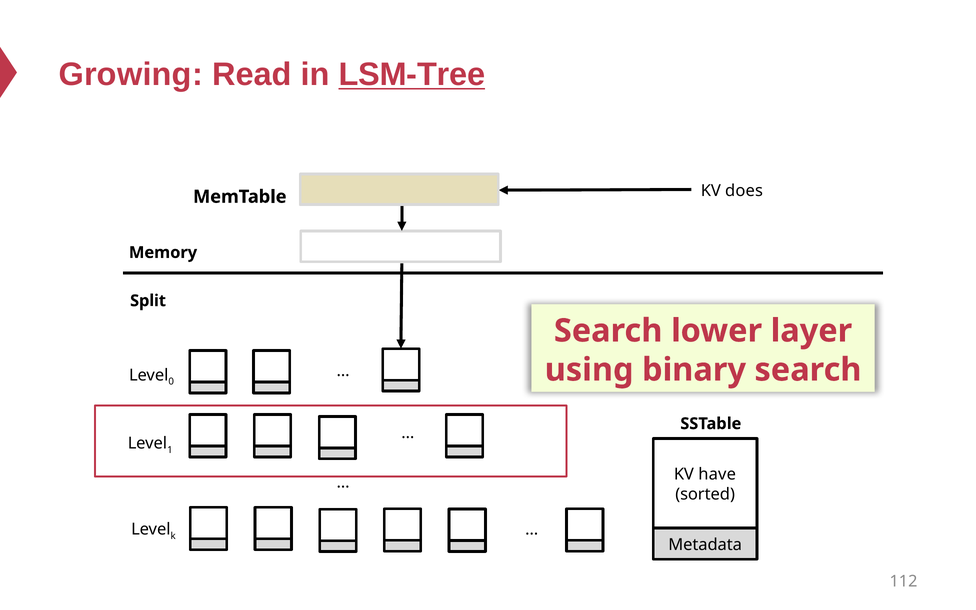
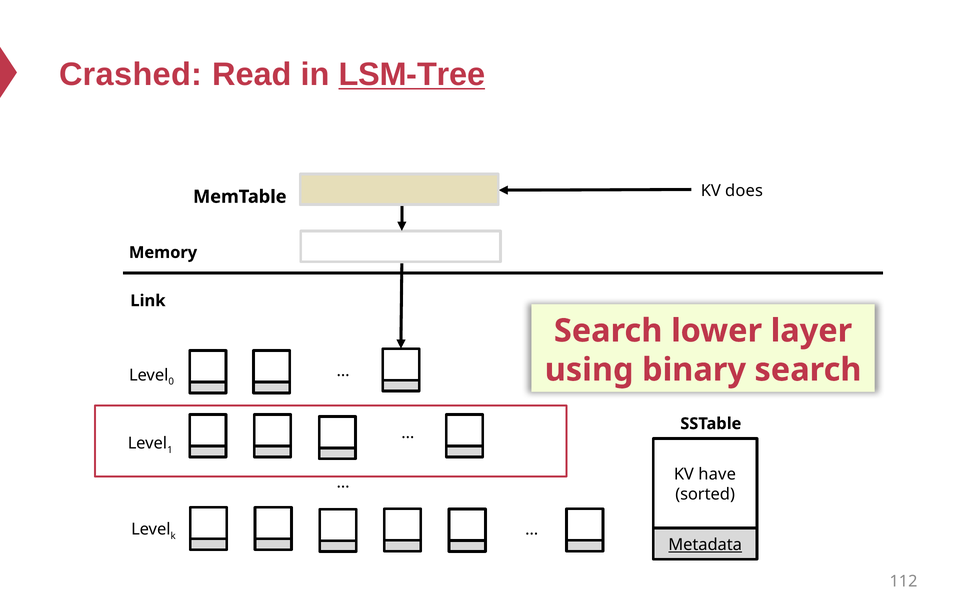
Growing: Growing -> Crashed (131, 75)
Split: Split -> Link (148, 301)
Metadata underline: none -> present (705, 545)
